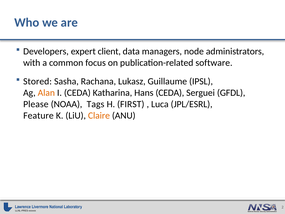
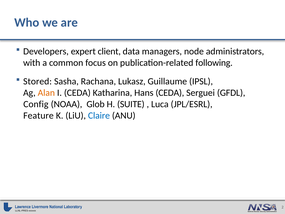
software: software -> following (214, 63)
Please: Please -> Config (36, 104)
Tags: Tags -> Glob (96, 104)
FIRST: FIRST -> SUITE (131, 104)
Claire colour: orange -> blue (99, 115)
